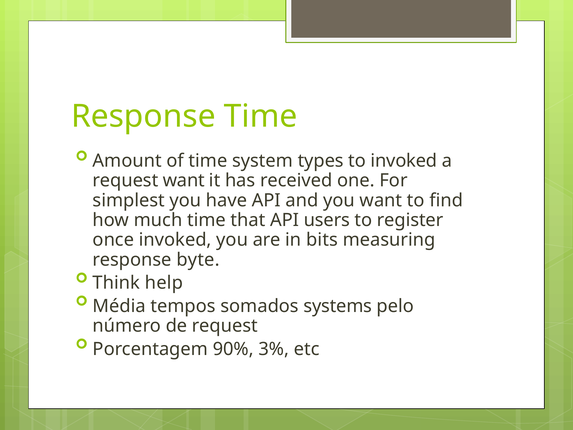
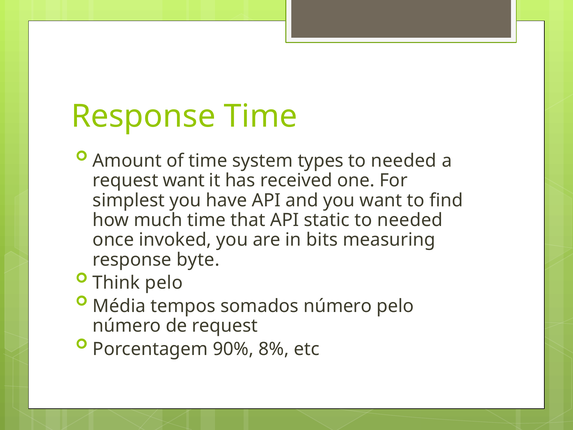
invoked: invoked -> needed (404, 161)
users: users -> static (327, 220)
register: register -> needed (410, 220)
Think help: help -> pelo (164, 283)
somados systems: systems -> número (338, 306)
3%: 3% -> 8% (274, 349)
